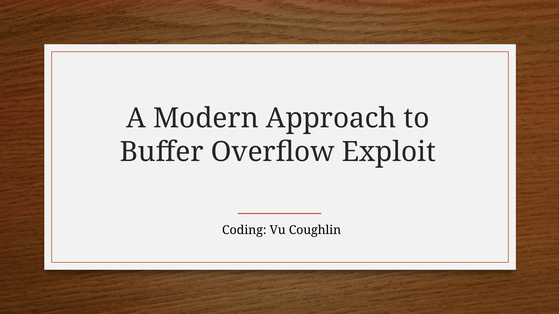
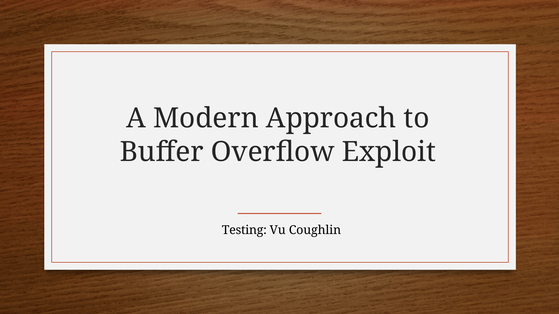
Coding: Coding -> Testing (244, 230)
